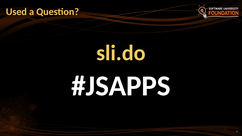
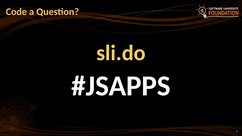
Used: Used -> Code (16, 12)
